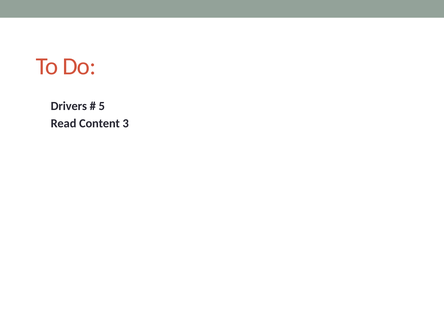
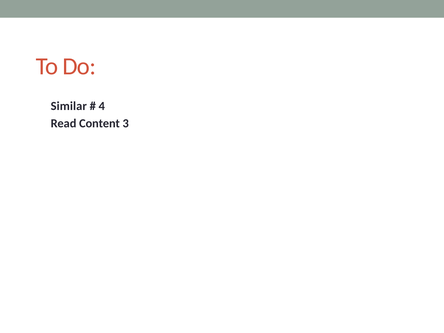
Drivers: Drivers -> Similar (69, 106)
5: 5 -> 4 (102, 106)
